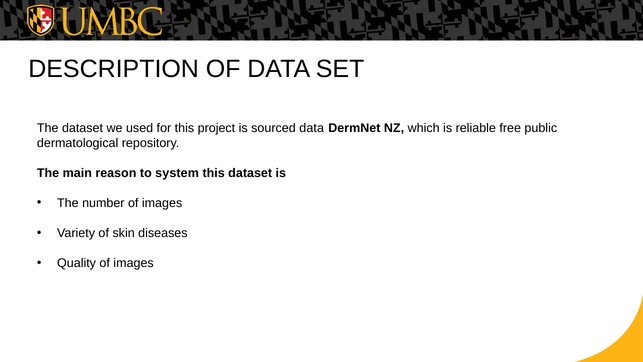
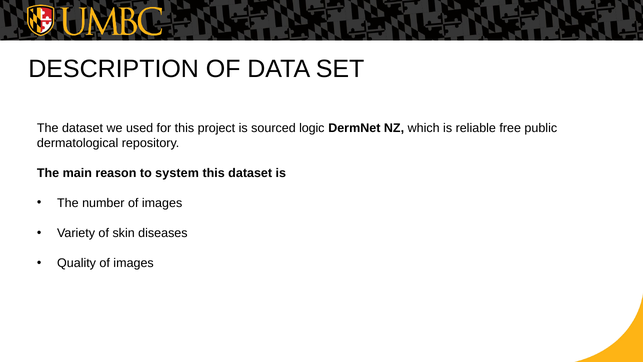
sourced data: data -> logic (312, 128)
